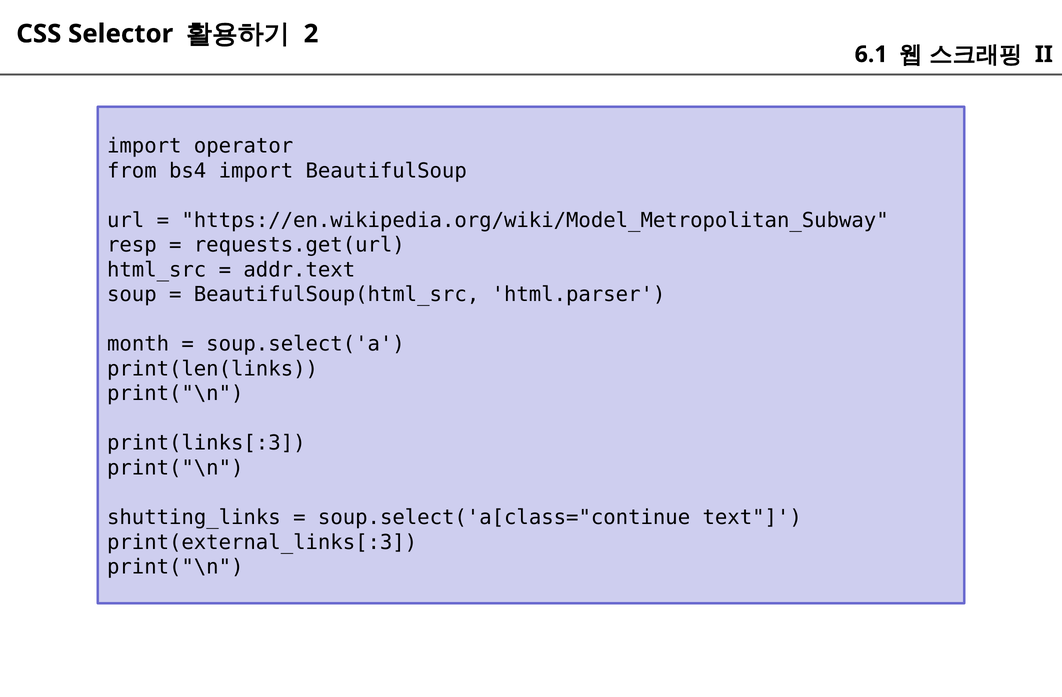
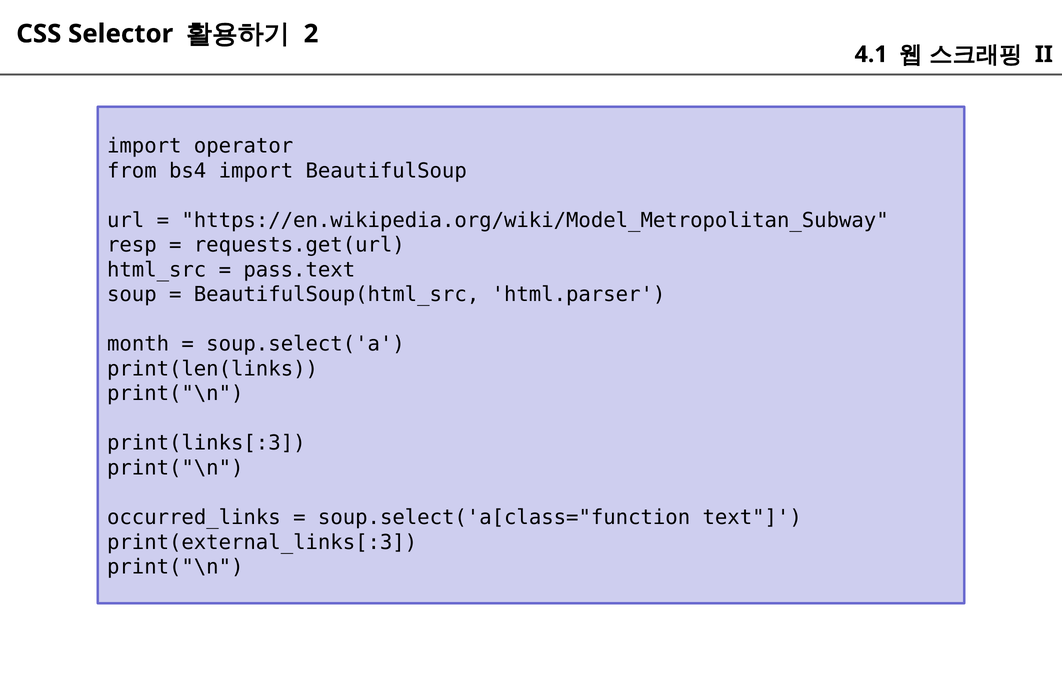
6.1: 6.1 -> 4.1 (871, 54)
addr.text: addr.text -> pass.text (299, 270)
shutting_links: shutting_links -> occurred_links (194, 518)
soup.select('a[class="continue: soup.select('a[class="continue -> soup.select('a[class="function (504, 518)
